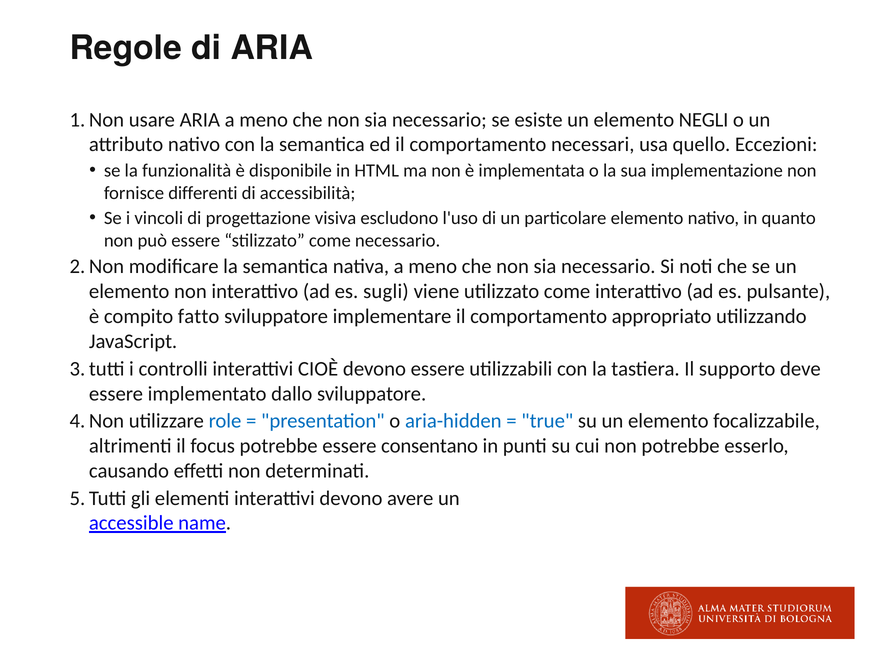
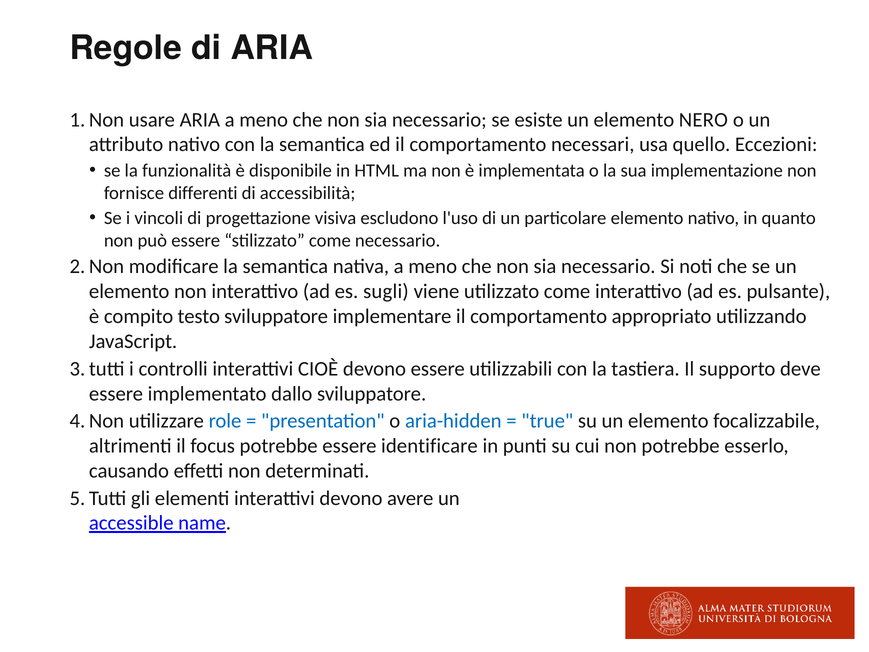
NEGLI: NEGLI -> NERO (703, 120)
fatto: fatto -> testo (199, 316)
consentano: consentano -> identificare (429, 446)
